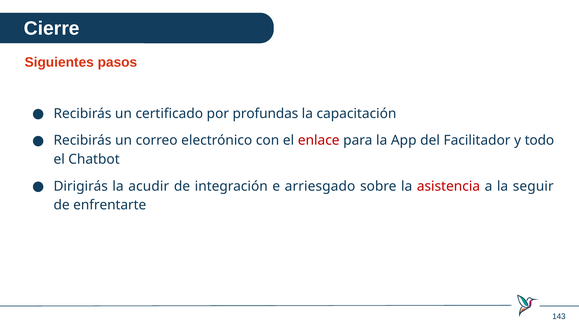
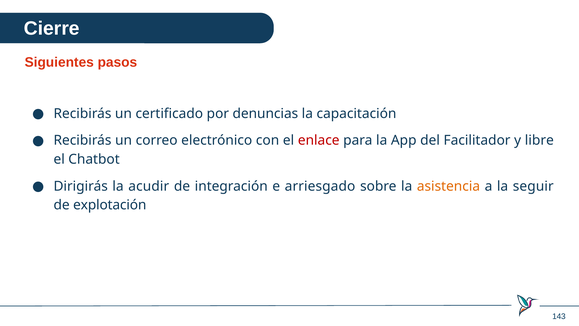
profundas: profundas -> denuncias (265, 113)
todo: todo -> libre (539, 140)
asistencia colour: red -> orange (448, 186)
enfrentarte: enfrentarte -> explotación (110, 205)
